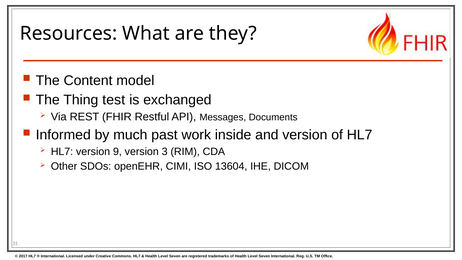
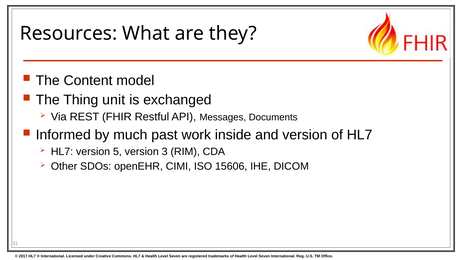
test: test -> unit (114, 100)
9: 9 -> 5 (117, 152)
13604: 13604 -> 15606 (231, 166)
